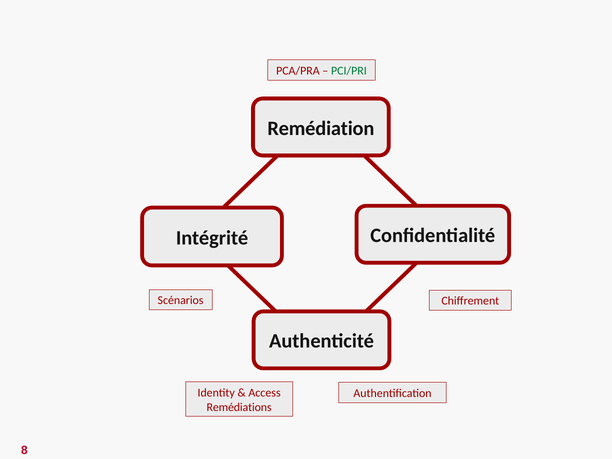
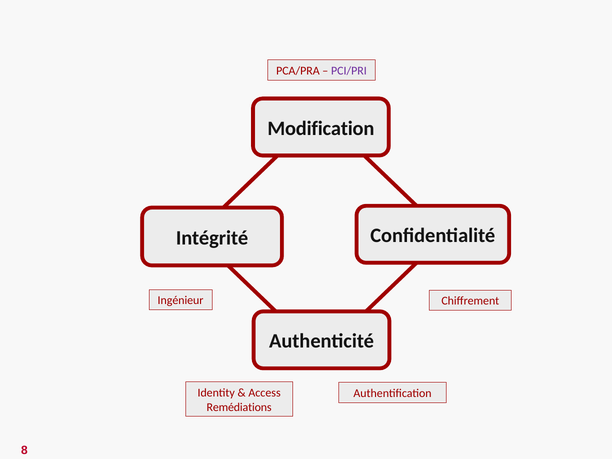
PCI/PRI colour: green -> purple (349, 71)
Remédiation: Remédiation -> Modification (321, 128)
Scénarios: Scénarios -> Ingénieur (181, 301)
